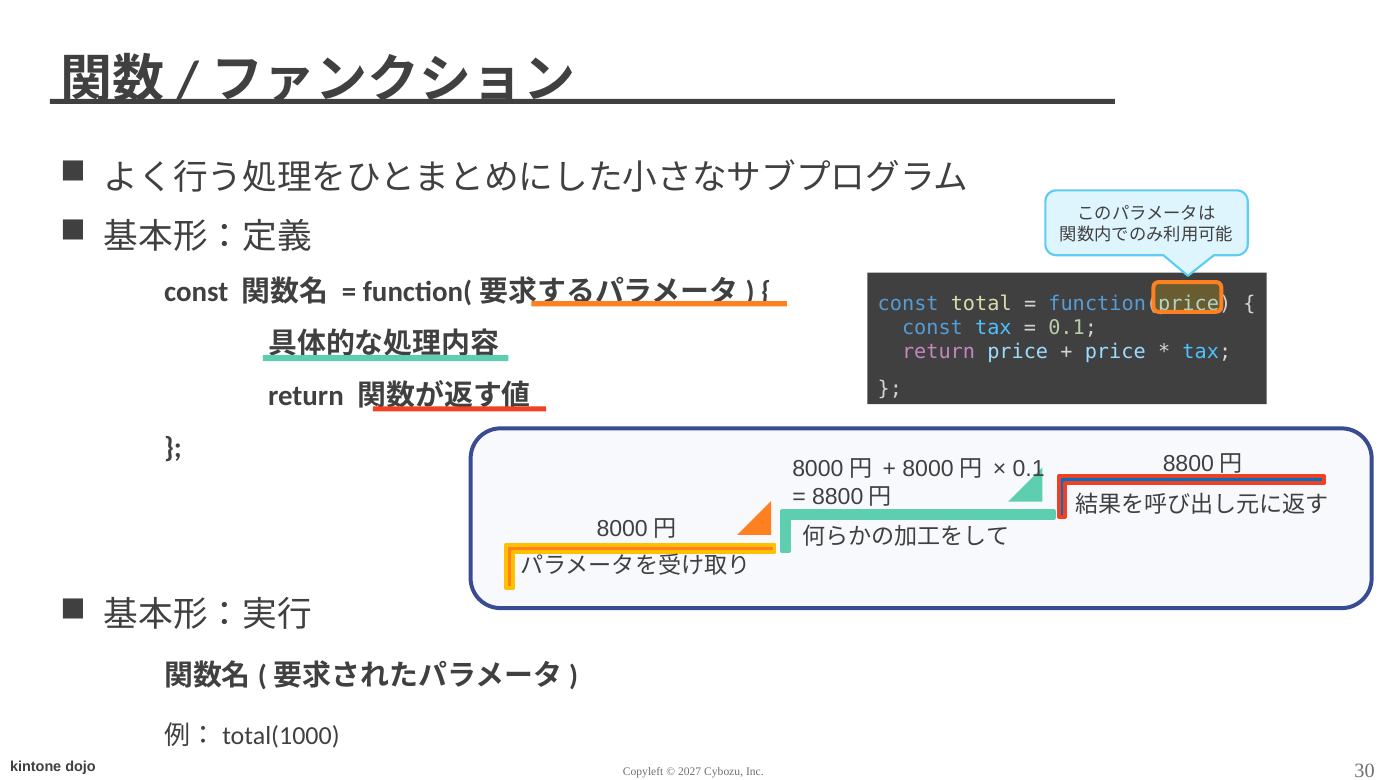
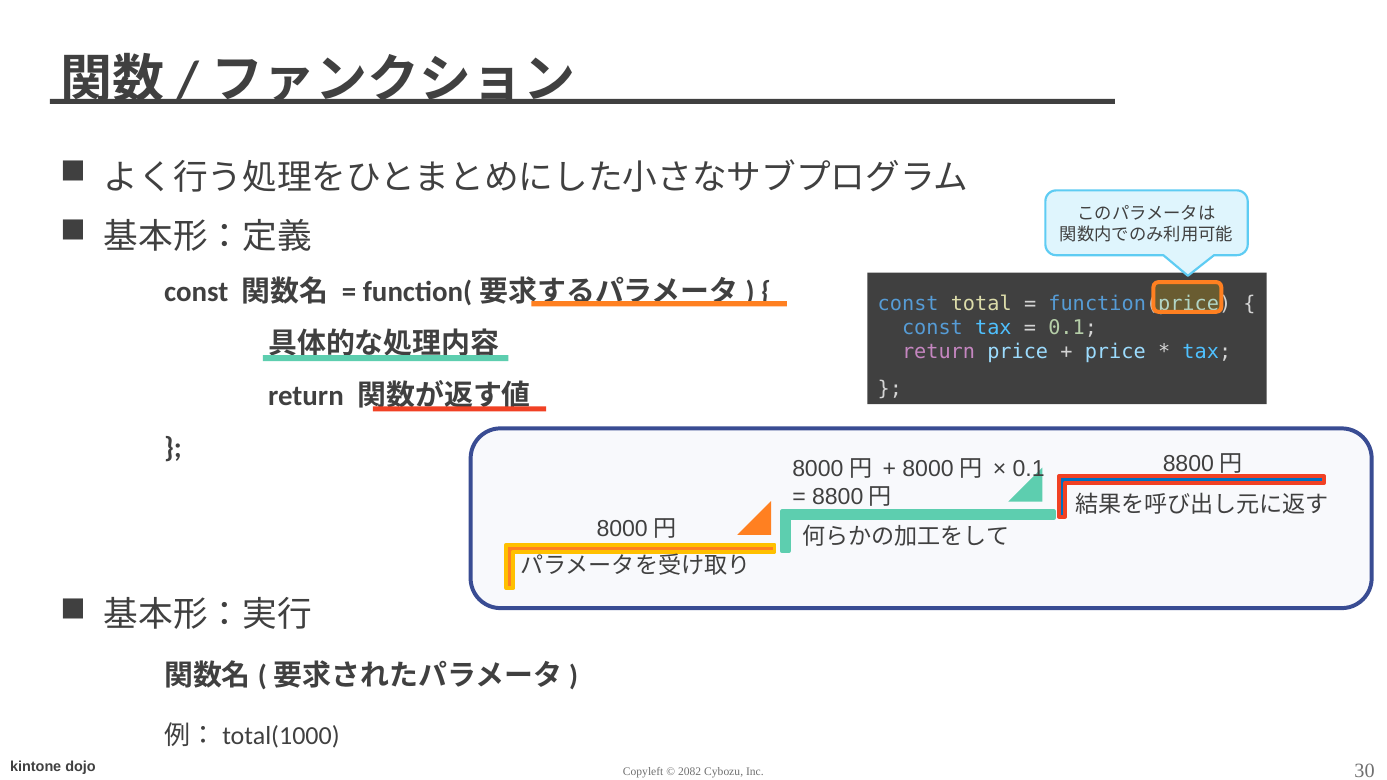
2027: 2027 -> 2082 (690, 772)
